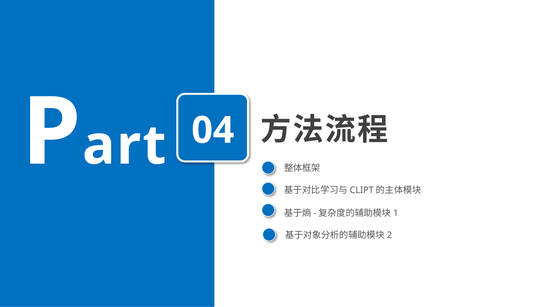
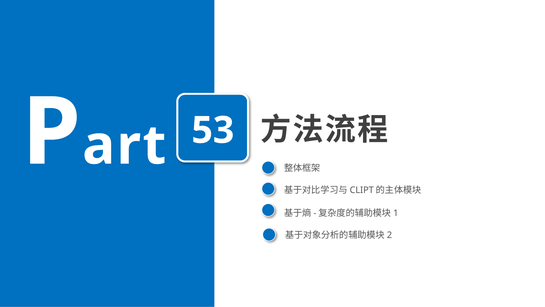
04: 04 -> 53 (213, 130)
